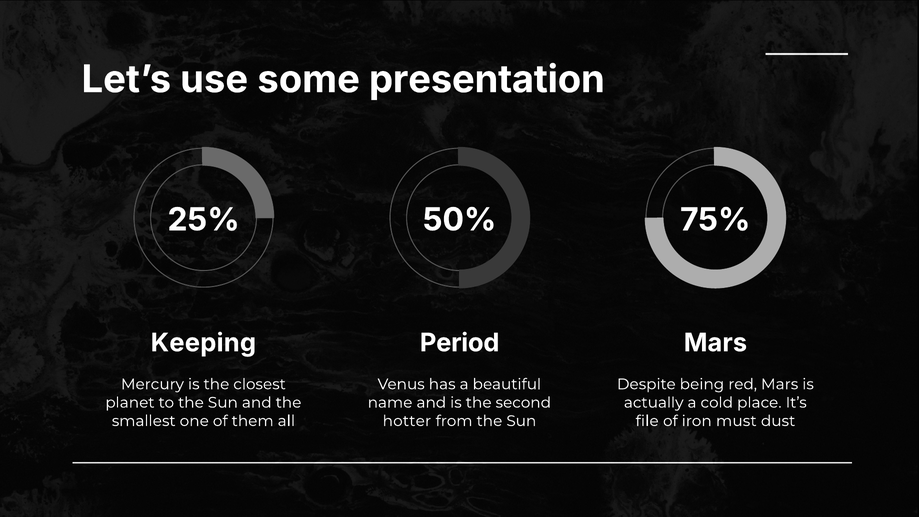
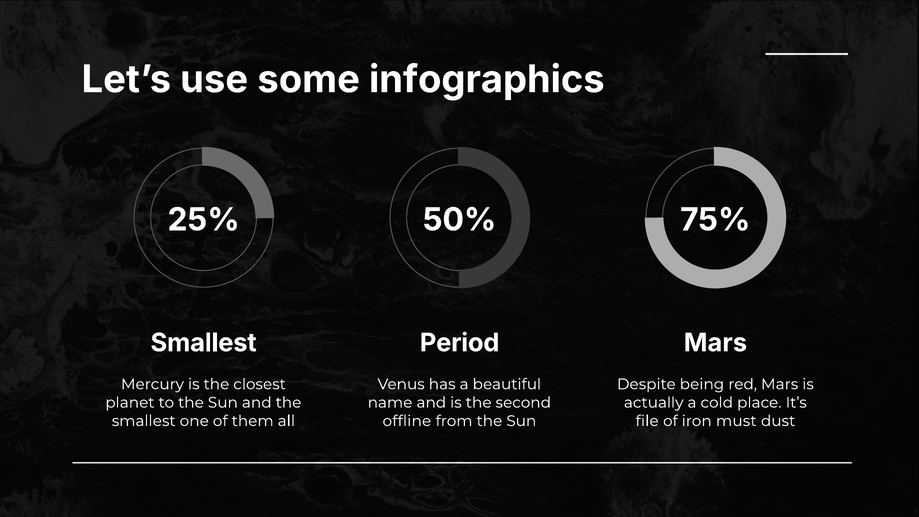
presentation: presentation -> infographics (487, 80)
Keeping: Keeping -> Smallest (204, 343)
hotter: hotter -> offline (407, 421)
